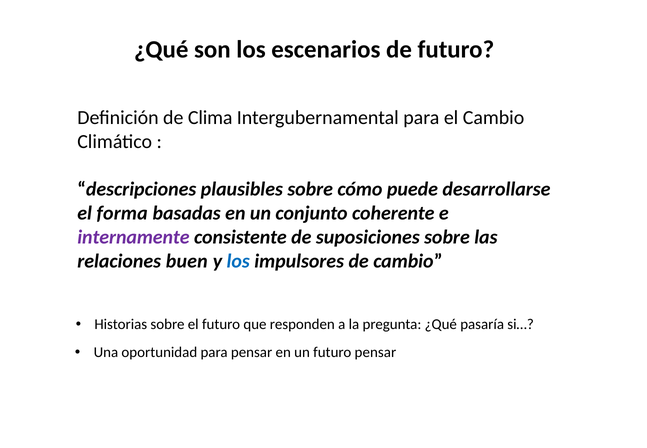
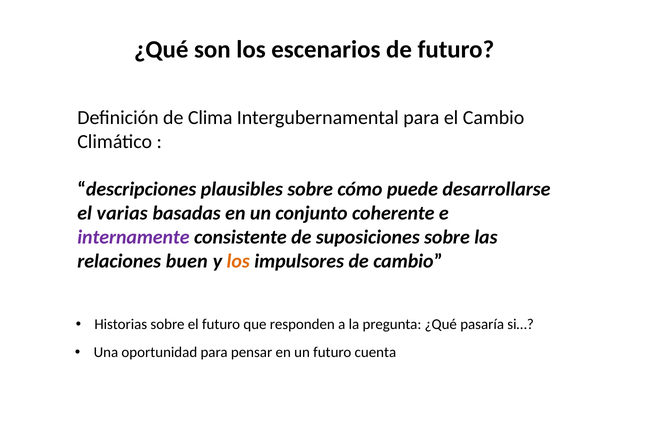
forma: forma -> varias (122, 213)
los colour: blue -> orange (238, 261)
futuro pensar: pensar -> cuenta (375, 352)
